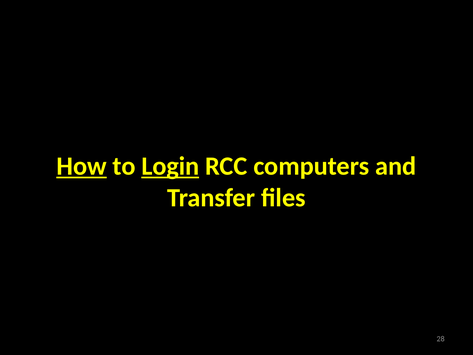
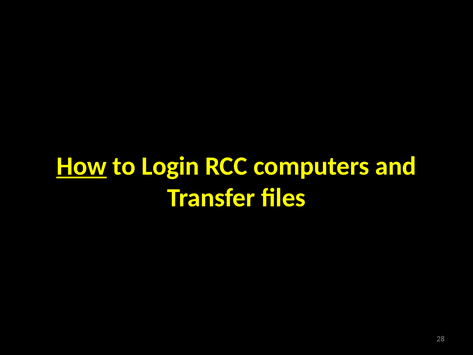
Login underline: present -> none (170, 166)
